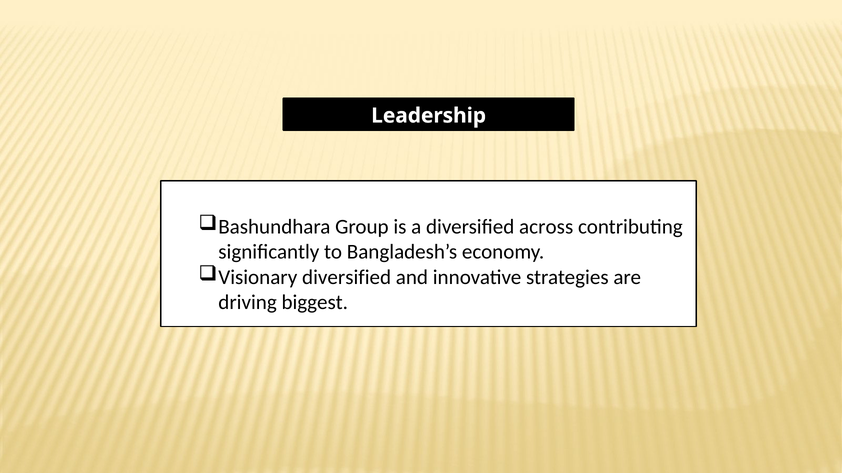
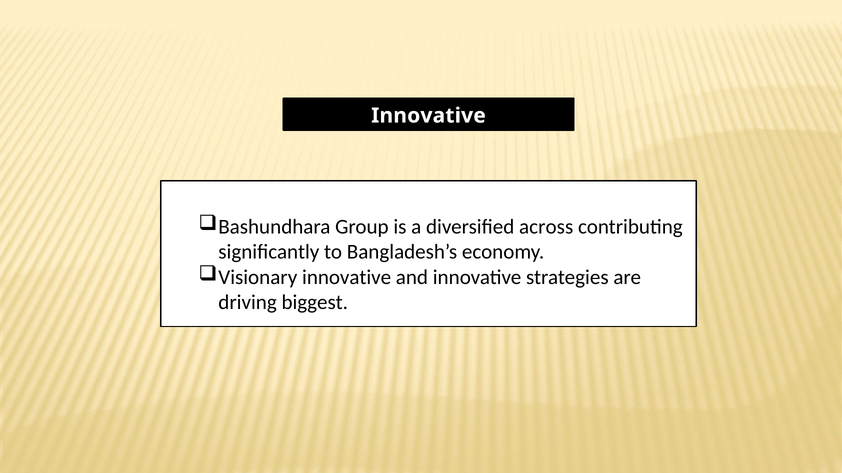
Leadership: Leadership -> Innovative (428, 116)
Visionary diversified: diversified -> innovative (347, 277)
